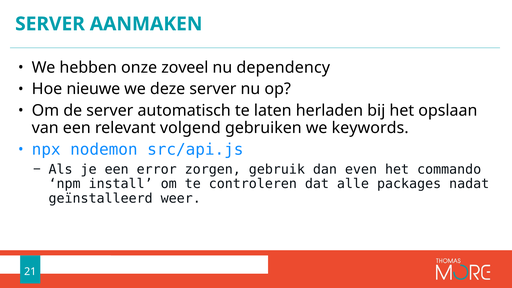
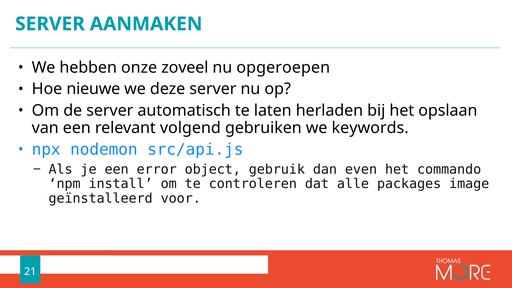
dependency: dependency -> opgeroepen (283, 67)
zorgen: zorgen -> object (213, 170)
nadat: nadat -> image (469, 184)
weer: weer -> voor (181, 198)
